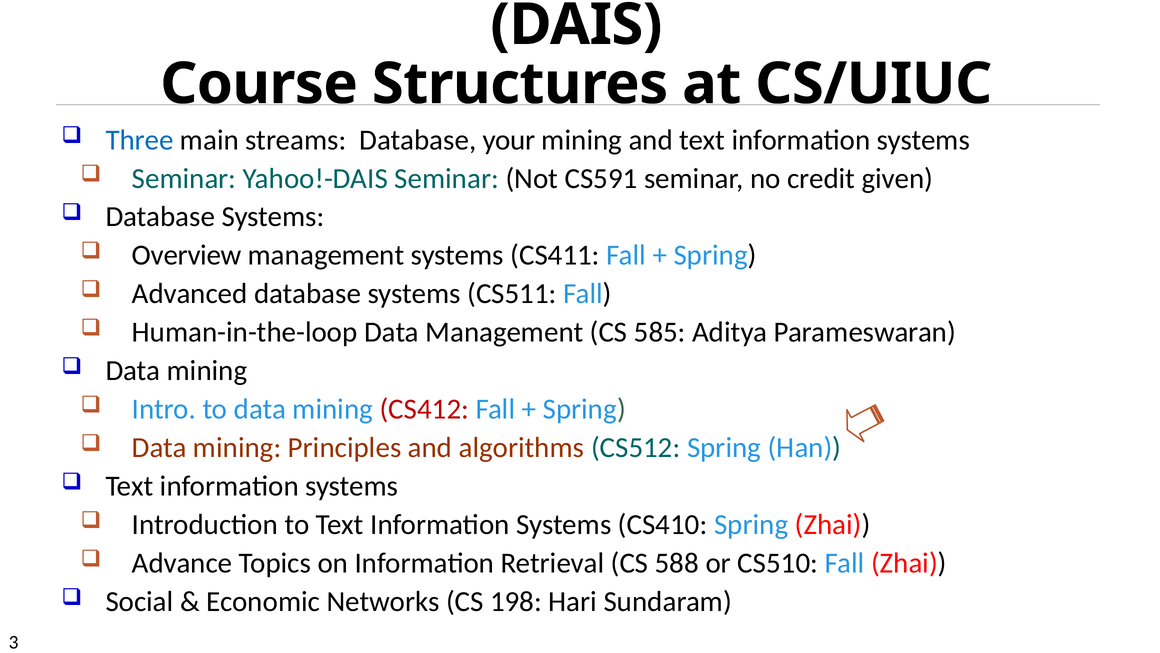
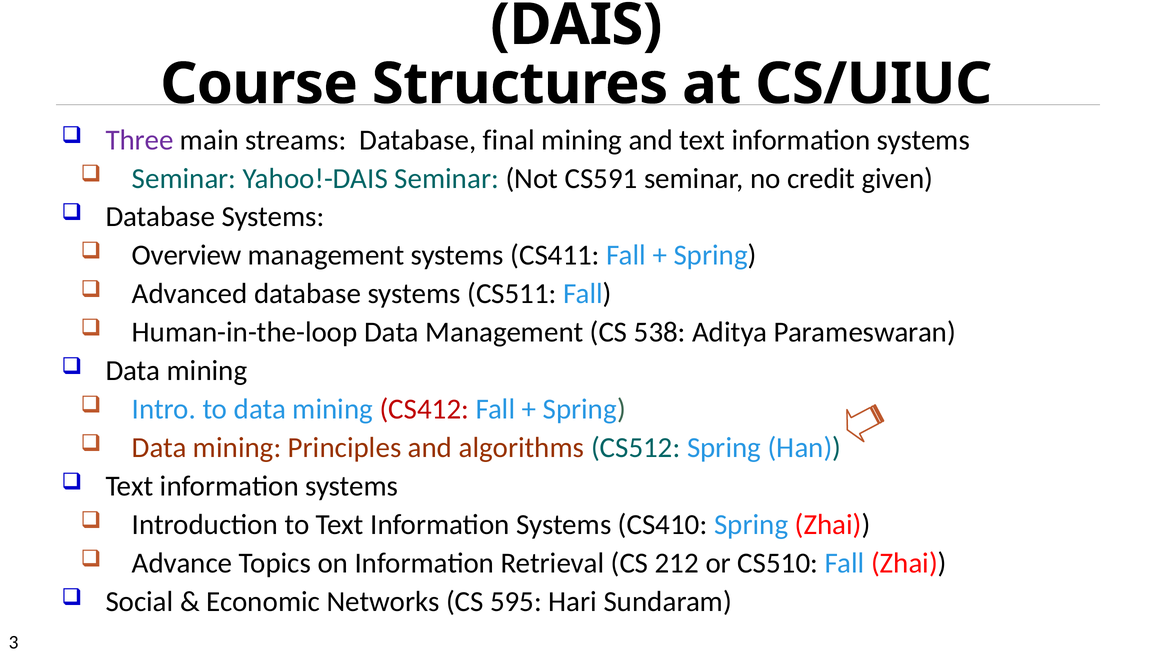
Three colour: blue -> purple (140, 140)
your: your -> final (509, 140)
585: 585 -> 538 (660, 332)
588: 588 -> 212 (677, 563)
198: 198 -> 595 (516, 601)
